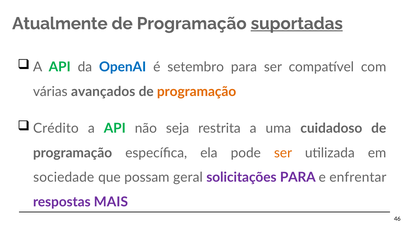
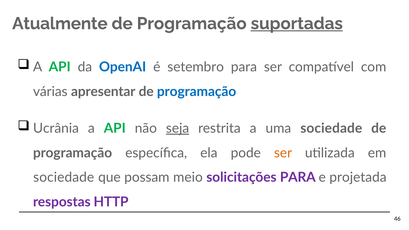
avançados: avançados -> apresentar (103, 92)
programação colour: orange -> blue (197, 92)
Crédito: Crédito -> Ucrânia (56, 128)
seja underline: none -> present (178, 128)
uma cuidadoso: cuidadoso -> sociedade (331, 128)
geral: geral -> meio (188, 177)
enfrentar: enfrentar -> projetada (358, 177)
MAIS: MAIS -> HTTP (111, 202)
